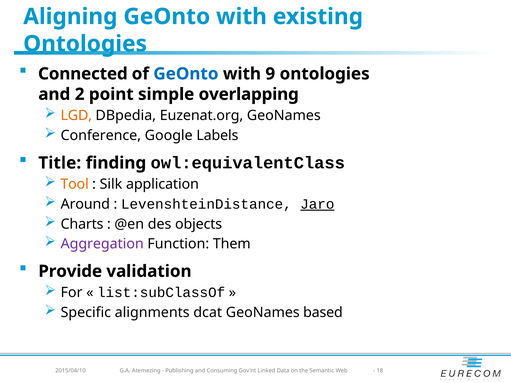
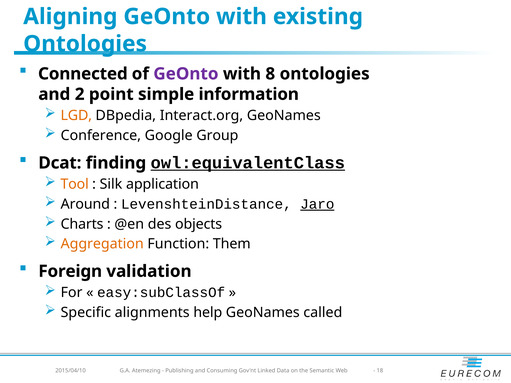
GeOnto colour: blue -> purple (186, 74)
9: 9 -> 8 (270, 74)
overlapping: overlapping -> information (249, 94)
Euzenat.org: Euzenat.org -> Interact.org (201, 116)
Labels: Labels -> Group (217, 136)
Title: Title -> Dcat (60, 163)
owl:equivalentClass underline: none -> present (248, 163)
Aggregation colour: purple -> orange (102, 244)
Provide: Provide -> Foreign (70, 271)
list:subClassOf: list:subClassOf -> easy:subClassOf (161, 293)
dcat: dcat -> help (208, 313)
based: based -> called (323, 313)
